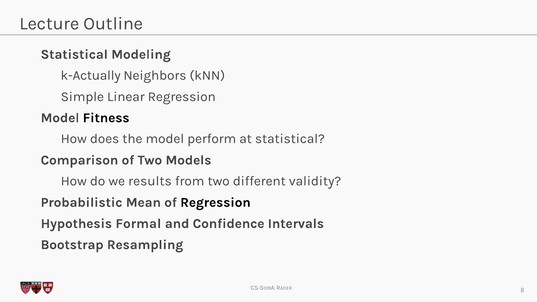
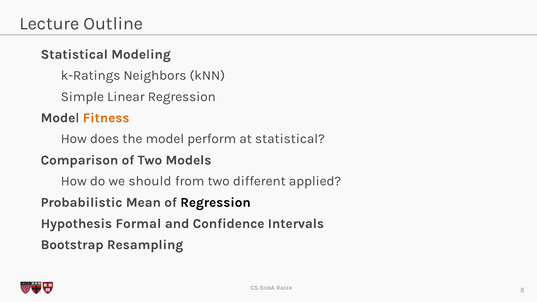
k-Actually: k-Actually -> k-Ratings (91, 75)
Fitness colour: black -> orange (106, 118)
results: results -> should (150, 181)
validity: validity -> applied (315, 181)
